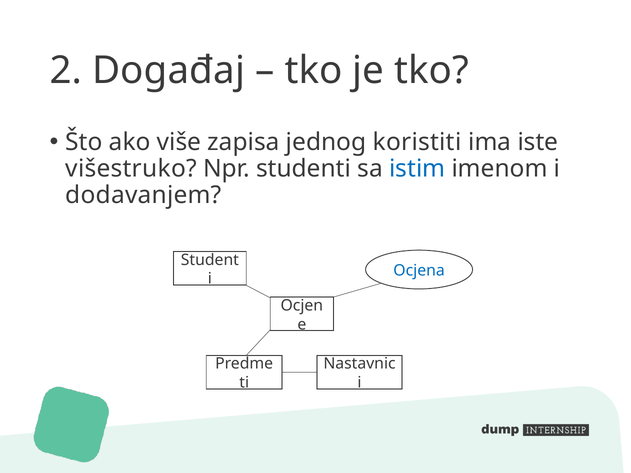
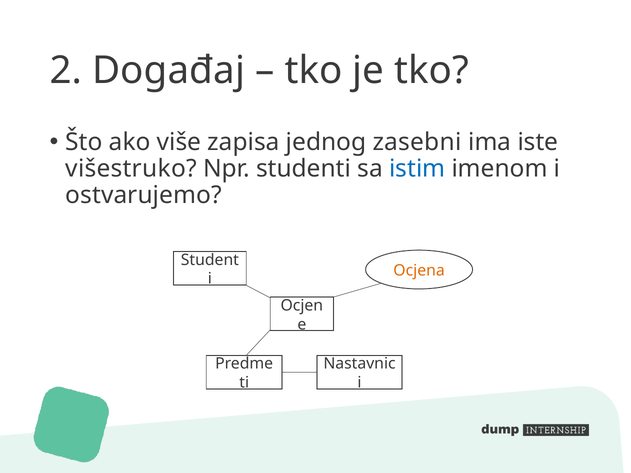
koristiti: koristiti -> zasebni (417, 142)
dodavanjem: dodavanjem -> ostvarujemo (144, 195)
Ocjena colour: blue -> orange (419, 271)
